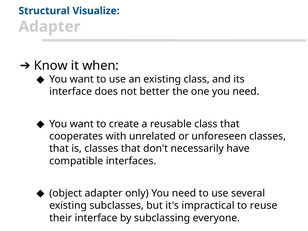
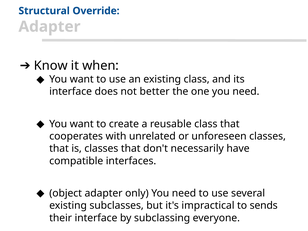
Visualize: Visualize -> Override (96, 11)
reuse: reuse -> sends (264, 206)
